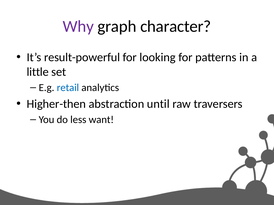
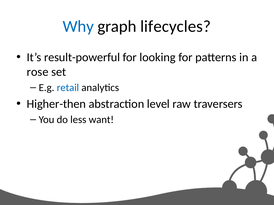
Why colour: purple -> blue (78, 27)
character: character -> lifecycles (176, 27)
little: little -> rose (38, 72)
until: until -> level (158, 104)
